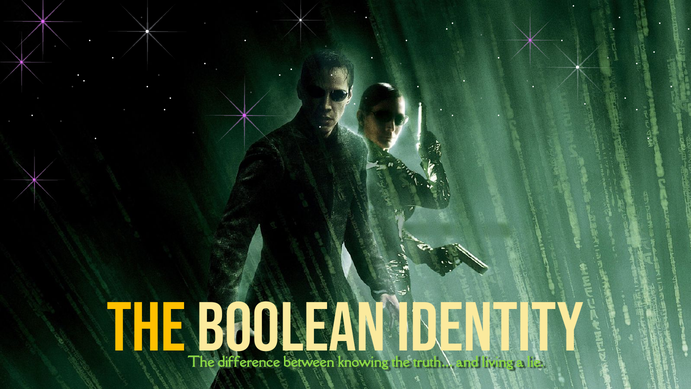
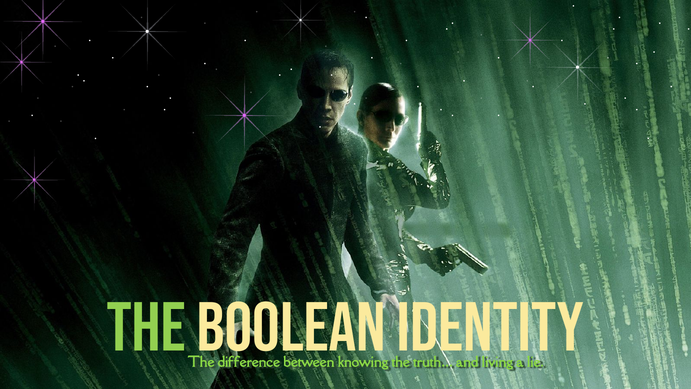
The colour: yellow -> light green (146, 327)
